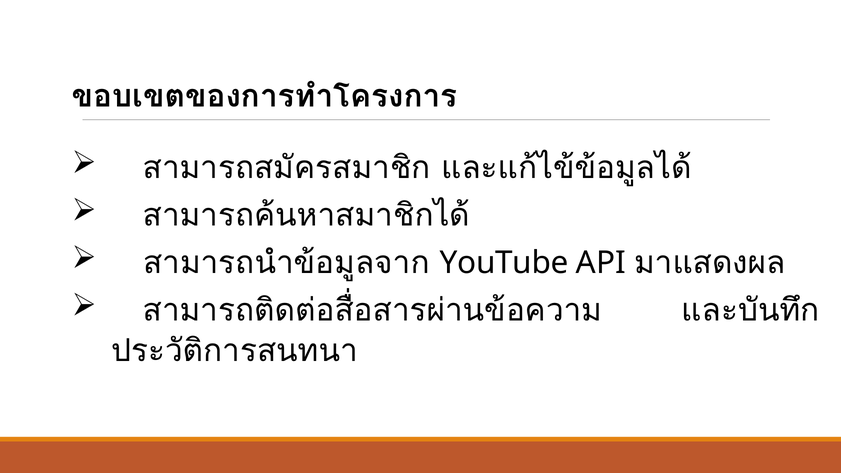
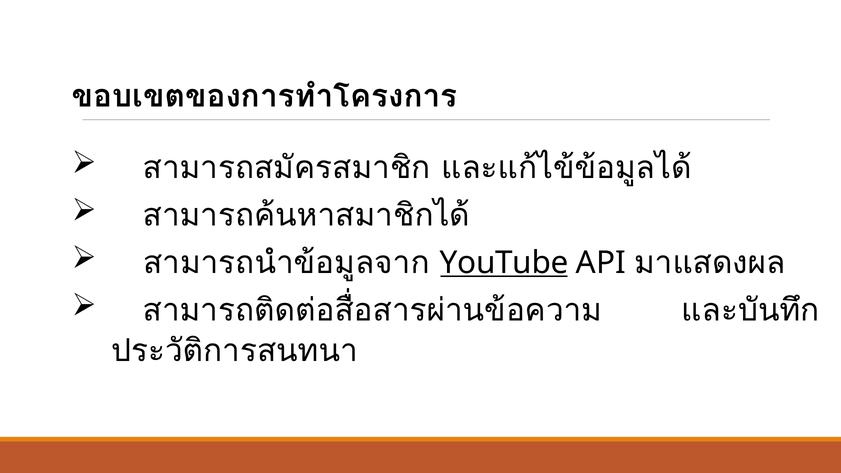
YouTube underline: none -> present (504, 263)
